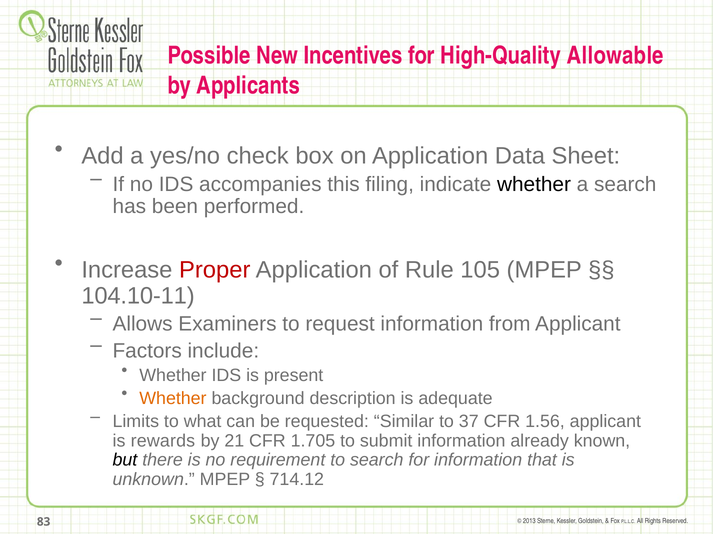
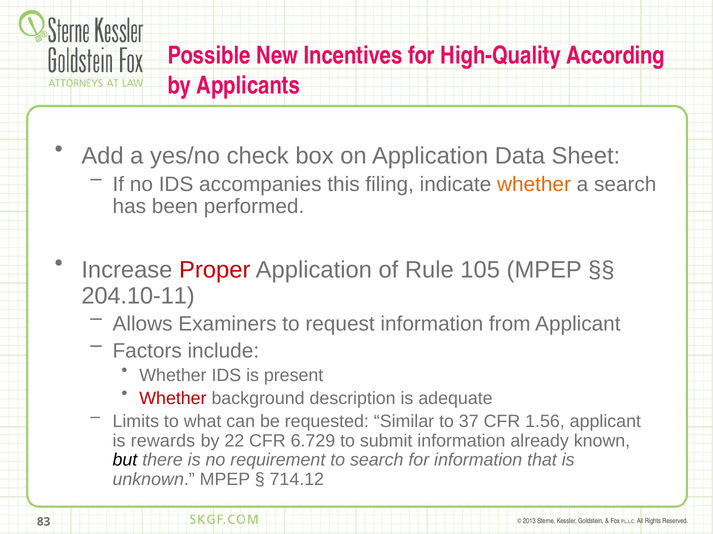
Allowable: Allowable -> According (616, 56)
whether colour: black -> orange (534, 184)
104.10-11: 104.10-11 -> 204.10-11 (138, 296)
Whether colour: orange -> red (173, 399)
21: 21 -> 22 (234, 441)
1.705: 1.705 -> 6.729 (313, 441)
